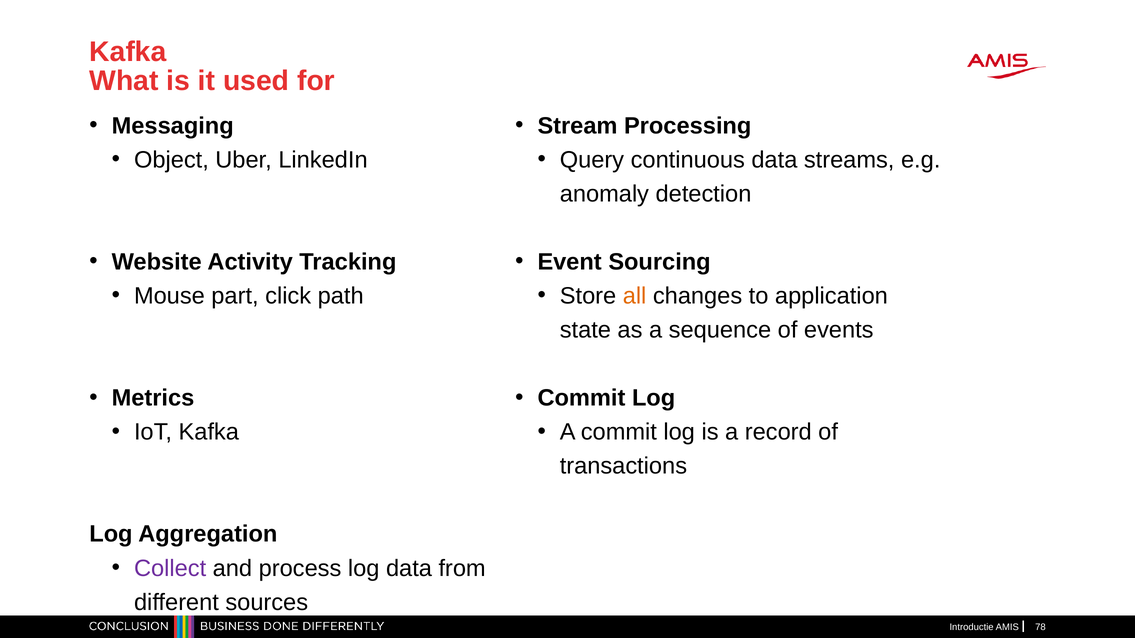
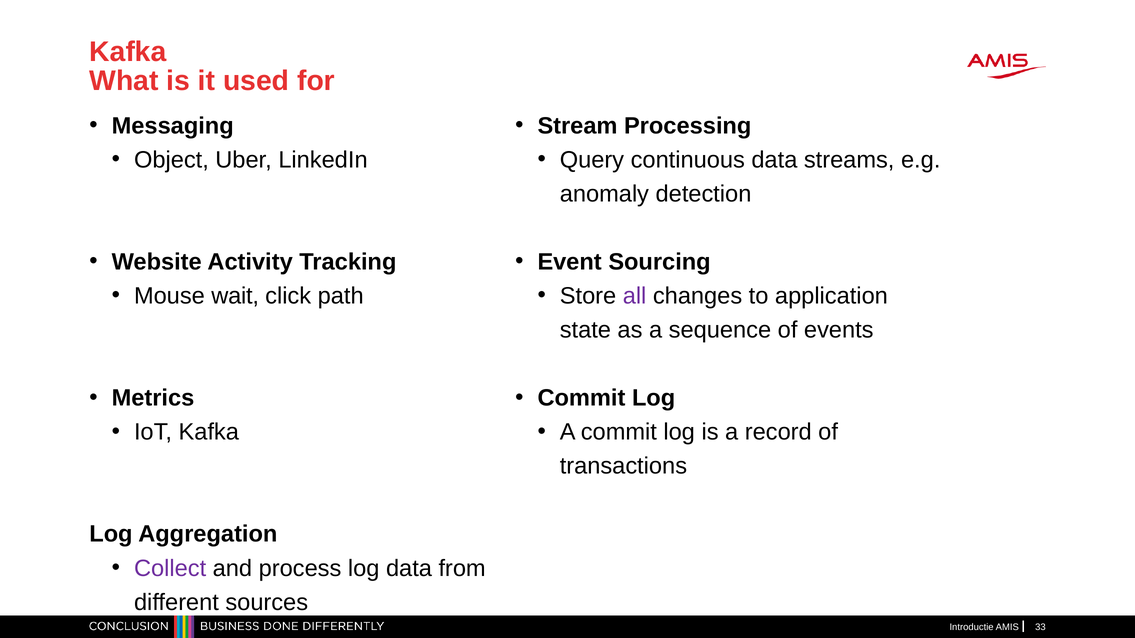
part: part -> wait (235, 296)
all colour: orange -> purple (635, 296)
78: 78 -> 33 (1040, 627)
